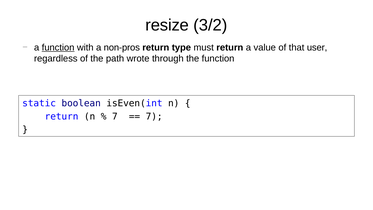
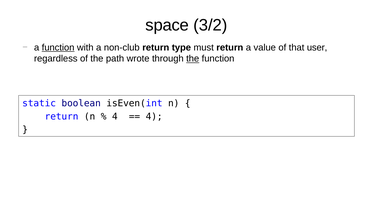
resize: resize -> space (167, 25)
non-pros: non-pros -> non-club (122, 47)
the underline: none -> present (193, 59)
7: 7 -> 4 (115, 116)
7: 7 -> 4 (154, 116)
